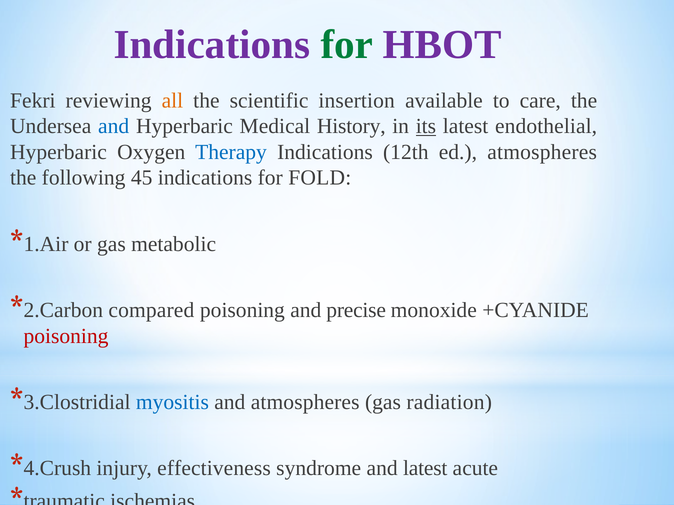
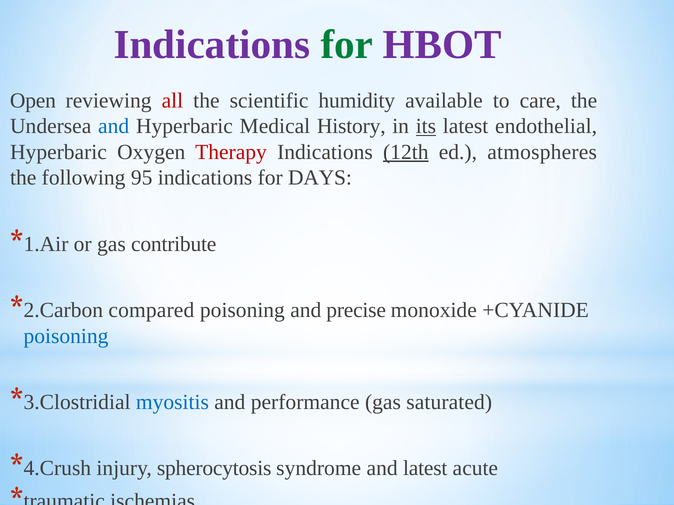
Fekri: Fekri -> Open (33, 101)
all colour: orange -> red (172, 101)
insertion: insertion -> humidity (357, 101)
Therapy colour: blue -> red (231, 152)
12th underline: none -> present (406, 152)
45: 45 -> 95 (142, 178)
FOLD: FOLD -> DAYS (320, 178)
metabolic: metabolic -> contribute (174, 244)
poisoning colour: red -> blue (66, 336)
and atmospheres: atmospheres -> performance (305, 402)
radiation: radiation -> saturated (449, 402)
effectiveness: effectiveness -> spherocytosis (214, 469)
